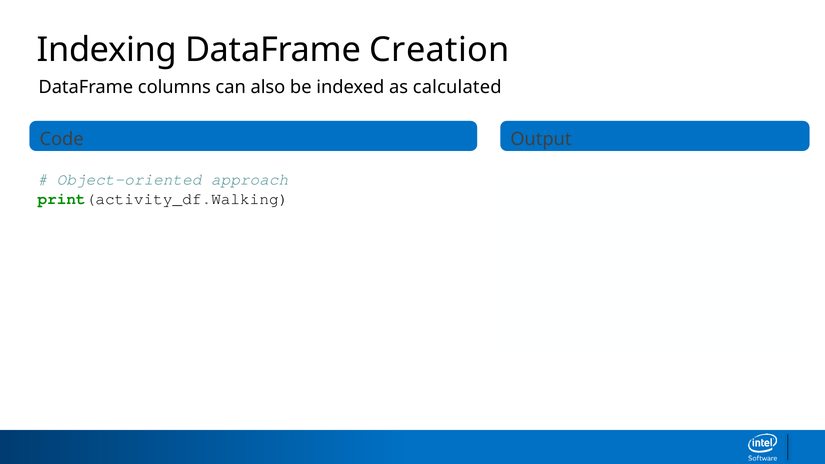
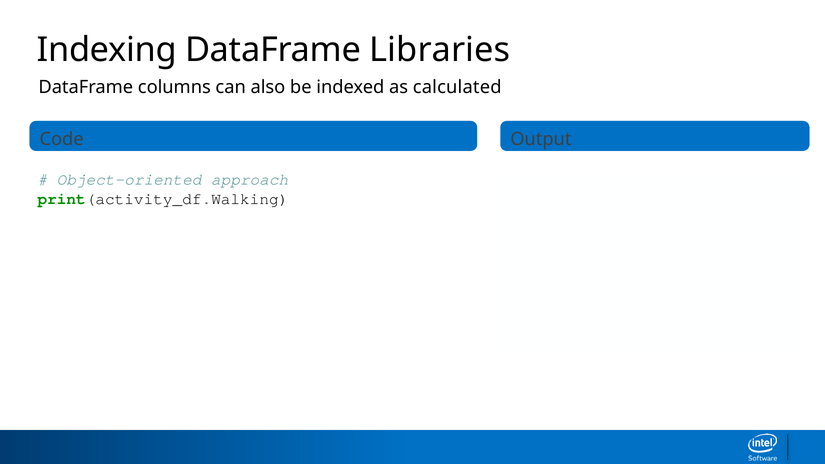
Creation: Creation -> Libraries (440, 50)
